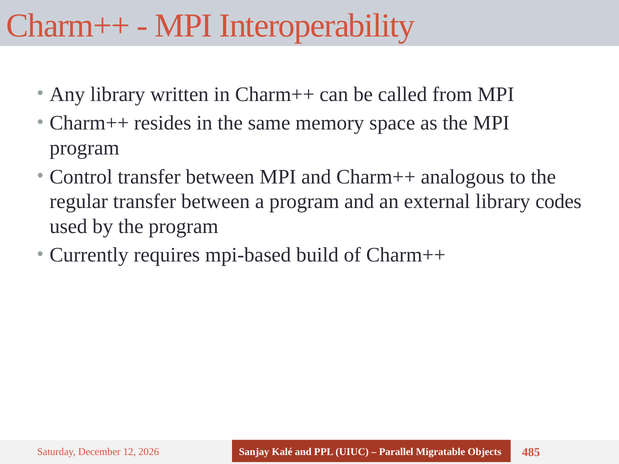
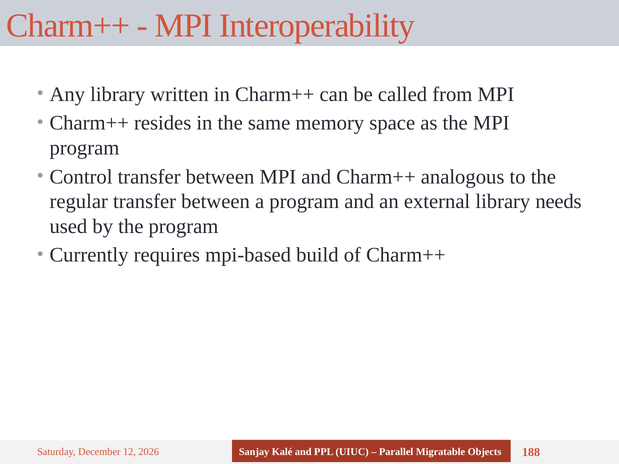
codes: codes -> needs (558, 202)
485: 485 -> 188 (531, 452)
